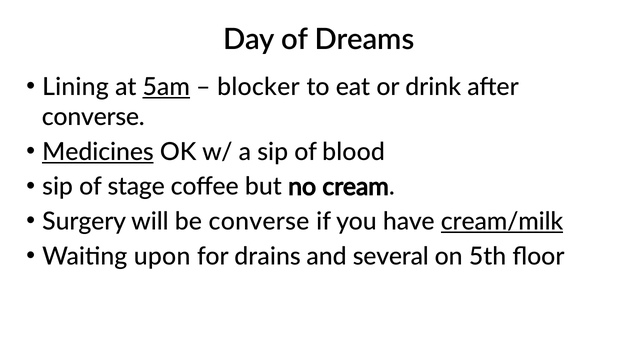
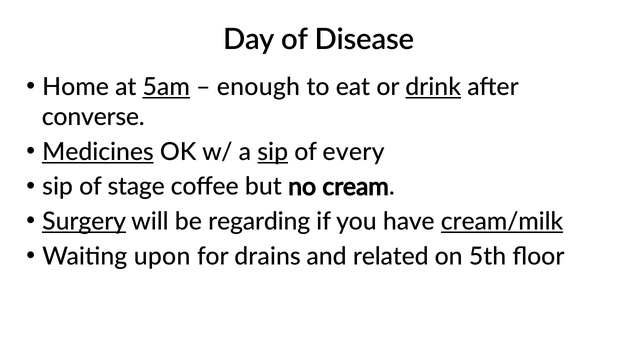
Dreams: Dreams -> Disease (365, 40)
Lining: Lining -> Home (76, 87)
blocker: blocker -> enough (258, 87)
drink underline: none -> present (433, 87)
sip underline: none -> present (273, 152)
blood: blood -> every (353, 152)
Surgery underline: none -> present (84, 221)
be converse: converse -> regarding (259, 221)
several: several -> related (391, 256)
